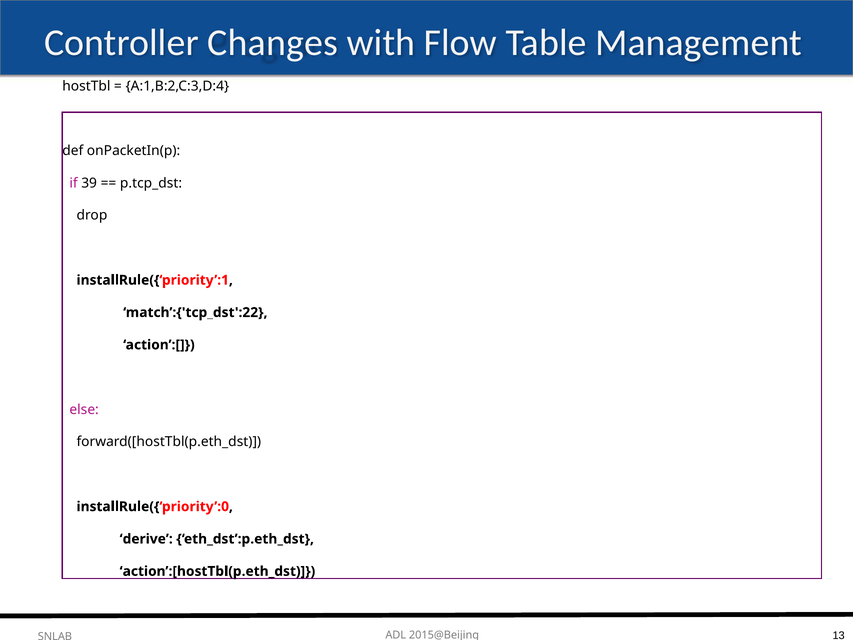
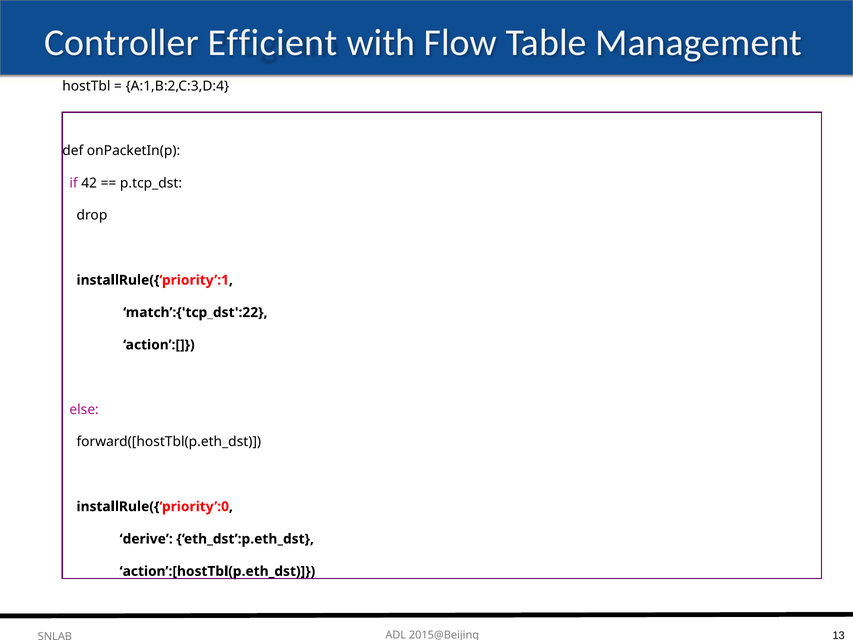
Changes: Changes -> Efficient (273, 43)
39: 39 -> 42 (89, 183)
